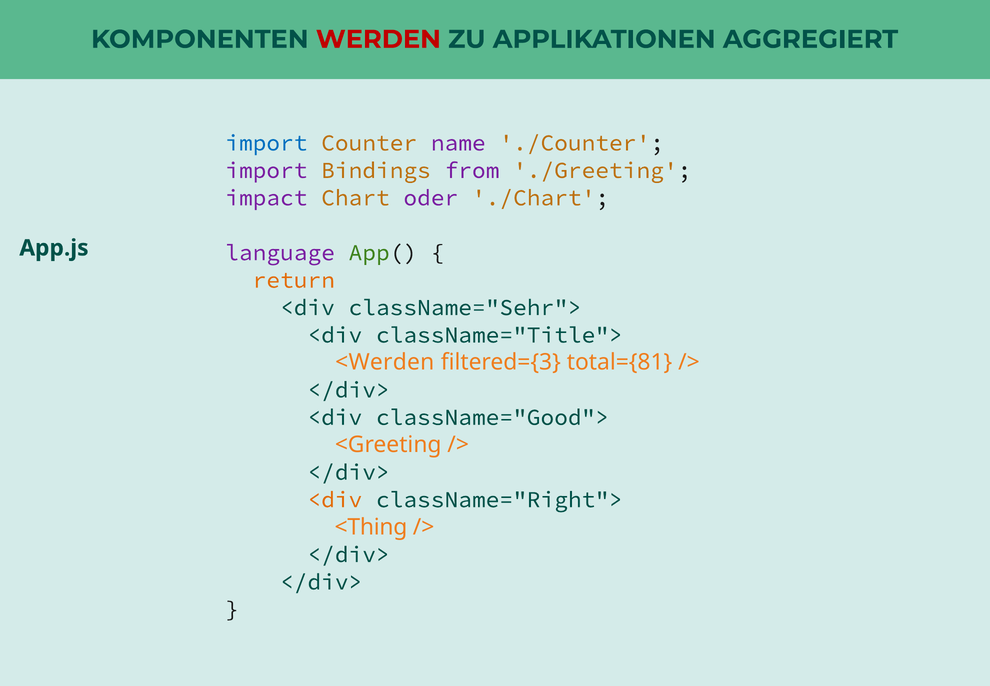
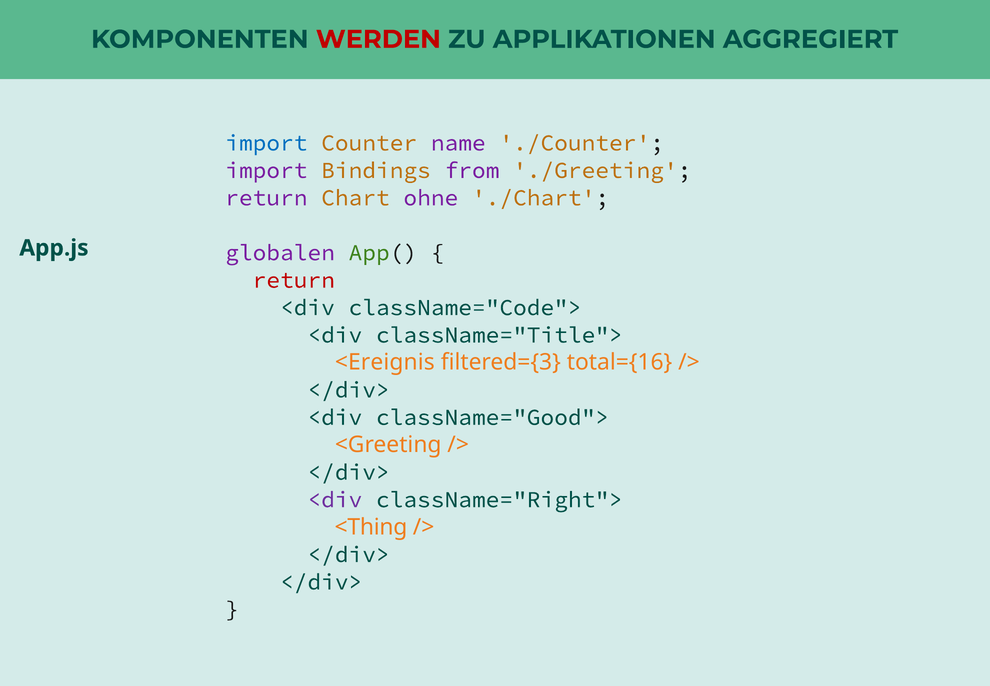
impact: impact -> return (266, 198)
oder: oder -> ohne (431, 198)
language: language -> globalen (280, 252)
return colour: orange -> red (294, 280)
className="Sehr">: className="Sehr"> -> className="Code"> (465, 307)
<Werden: <Werden -> <Ereignis (385, 362)
total={81: total={81 -> total={16 (620, 362)
<div colour: orange -> purple (335, 499)
